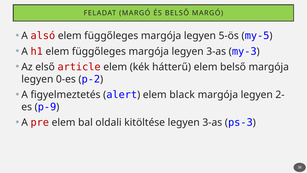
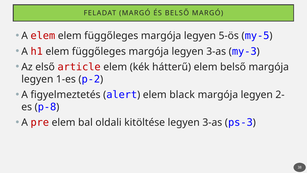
A alsó: alsó -> elem (43, 36)
0-es: 0-es -> 1-es (66, 79)
p-9: p-9 -> p-8 (47, 107)
